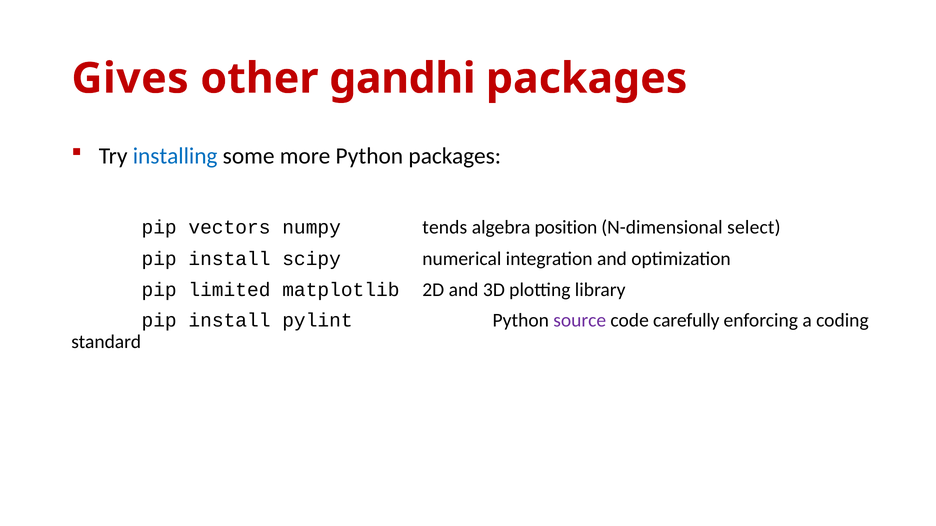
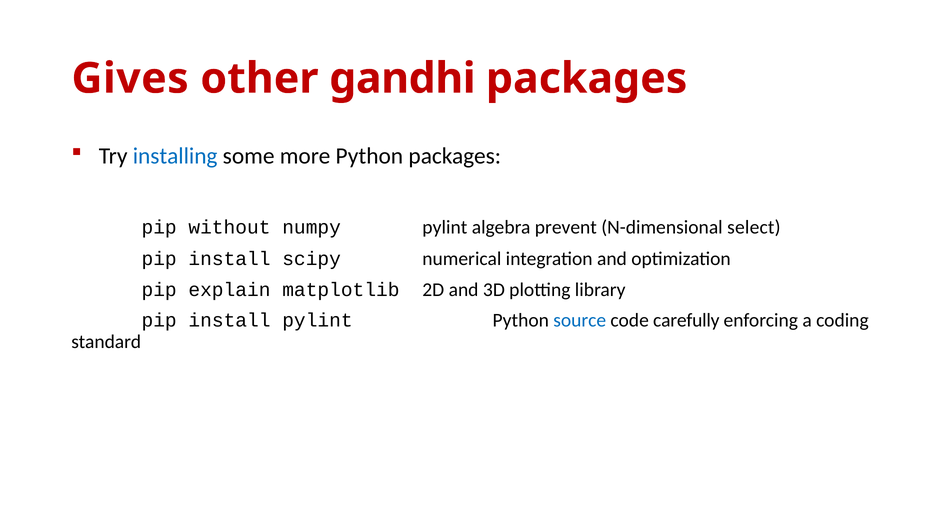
vectors: vectors -> without (229, 227)
numpy tends: tends -> pylint (445, 227)
position: position -> prevent (566, 227)
limited: limited -> explain (229, 290)
source colour: purple -> blue (580, 321)
